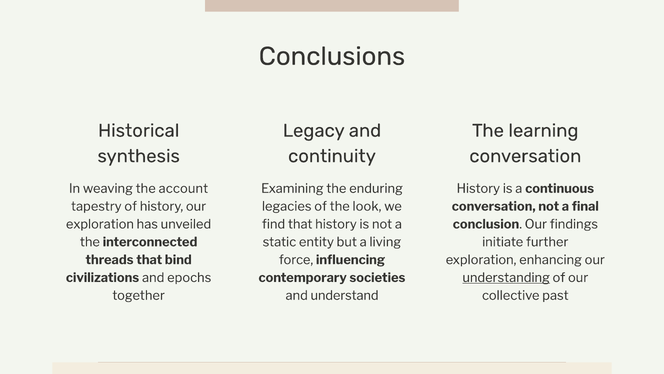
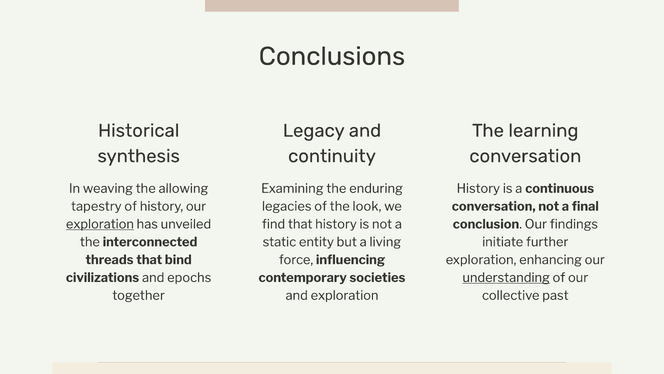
account: account -> allowing (183, 188)
exploration underline: none -> present (100, 224)
and understand: understand -> exploration (345, 295)
